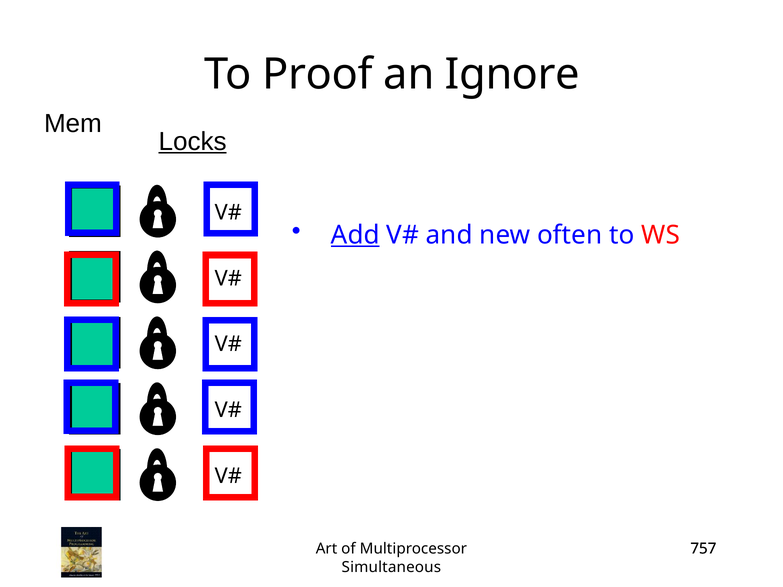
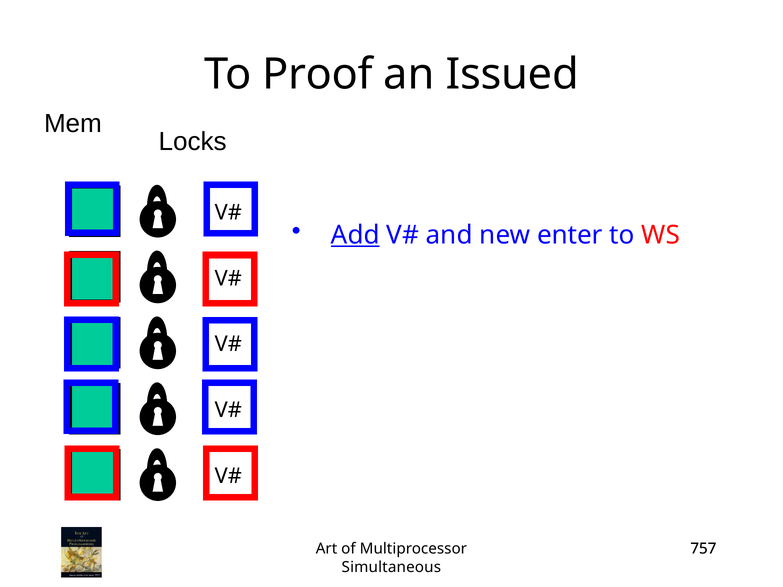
Ignore: Ignore -> Issued (512, 74)
Locks underline: present -> none (193, 142)
often: often -> enter (570, 235)
